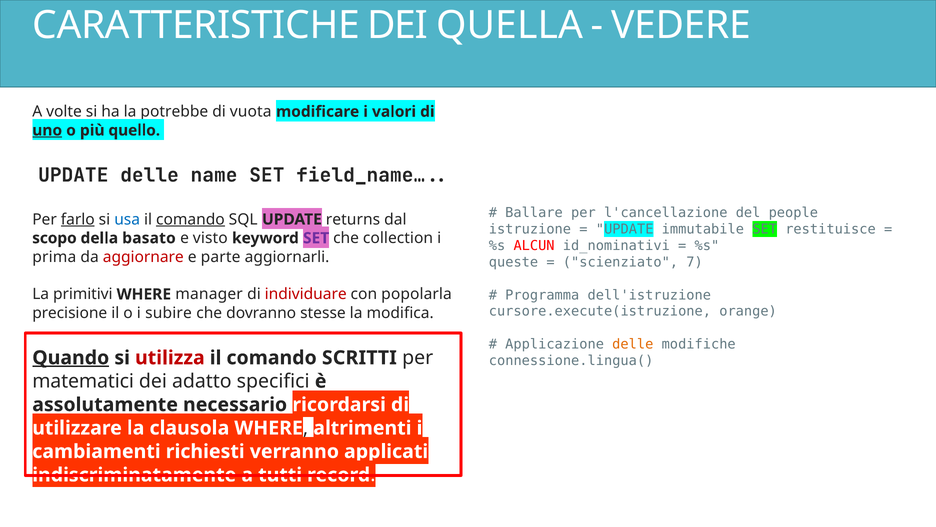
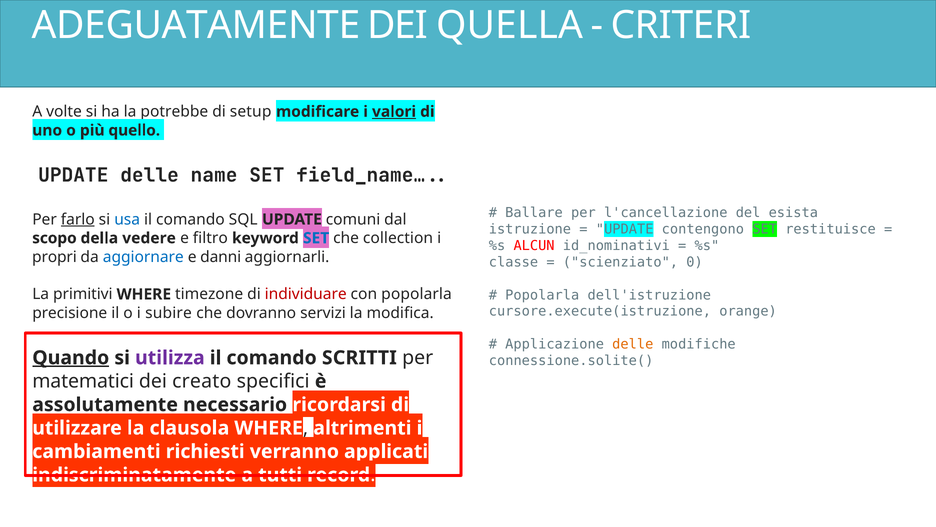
CARATTERISTICHE: CARATTERISTICHE -> ADEGUATAMENTE (196, 25)
VEDERE: VEDERE -> CRITERI (681, 25)
vuota: vuota -> setup (251, 112)
valori underline: none -> present (394, 112)
uno underline: present -> none (47, 130)
people: people -> esista (793, 213)
comando underline: present -> none (190, 219)
returns: returns -> comuni (353, 219)
immutabile: immutabile -> contengono (703, 229)
basato: basato -> vedere (149, 238)
visto: visto -> filtro (210, 238)
SET colour: purple -> blue (316, 238)
prima: prima -> propri (54, 257)
aggiornare colour: red -> blue (143, 257)
parte: parte -> danni (221, 257)
queste: queste -> classe (513, 262)
7: 7 -> 0 (695, 262)
Programma: Programma -> Popolarla (542, 295)
manager: manager -> timezone (209, 294)
stesse: stesse -> servizi (323, 313)
utilizza colour: red -> purple (170, 357)
connessione.lingua(: connessione.lingua( -> connessione.solite( (571, 360)
adatto: adatto -> creato (202, 381)
